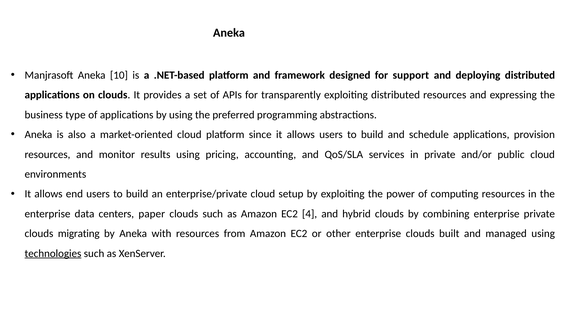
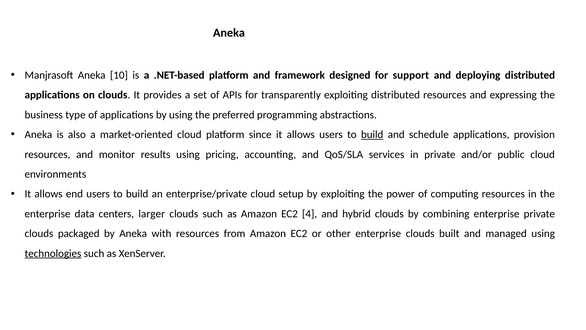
build underline: none -> present (372, 134)
paper: paper -> larger (152, 214)
migrating: migrating -> packaged (79, 233)
